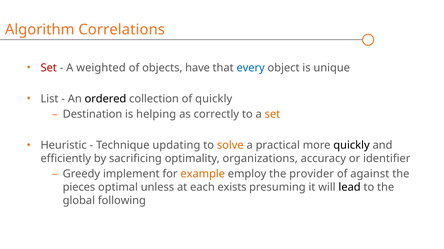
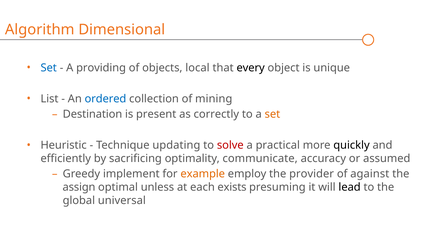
Correlations: Correlations -> Dimensional (122, 30)
Set colour: red -> blue (49, 68)
weighted: weighted -> providing (101, 68)
have: have -> local (197, 68)
every colour: blue -> black (251, 68)
ordered colour: black -> blue (105, 99)
of quickly: quickly -> mining (214, 99)
helping: helping -> present (156, 115)
solve colour: orange -> red (230, 146)
organizations: organizations -> communicate (260, 159)
identifier: identifier -> assumed (387, 159)
pieces: pieces -> assign (79, 188)
following: following -> universal (122, 201)
